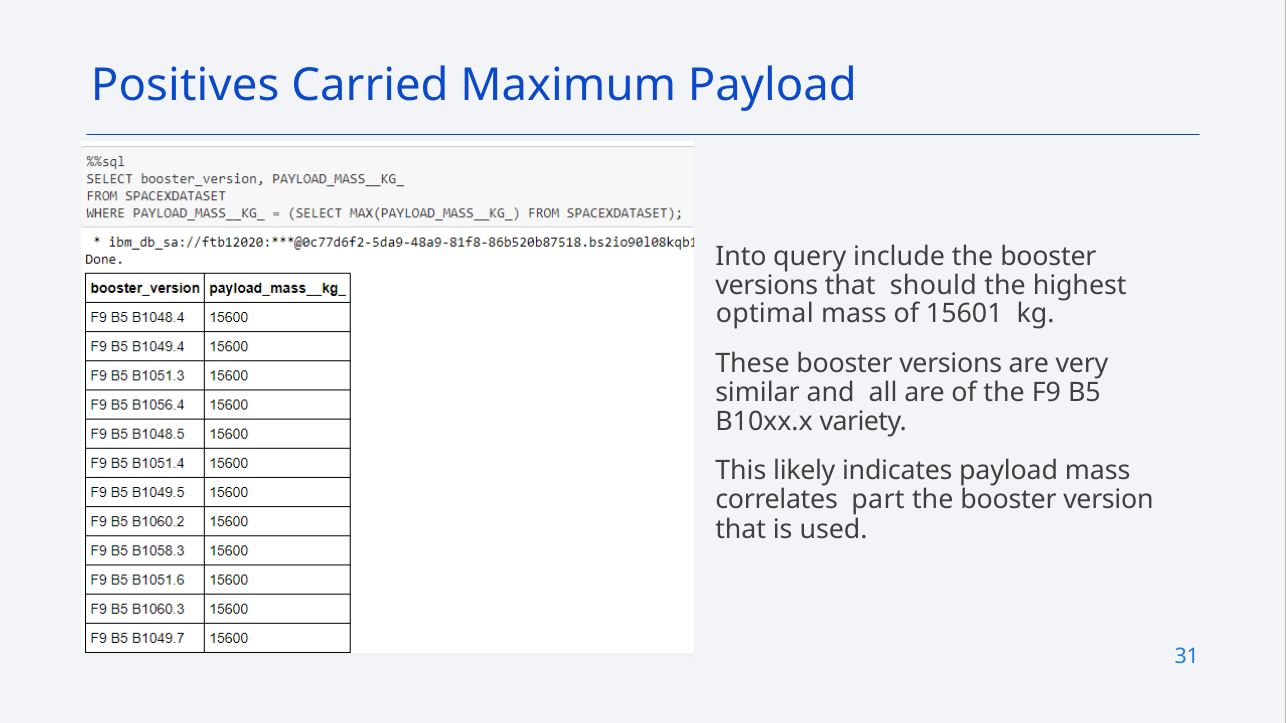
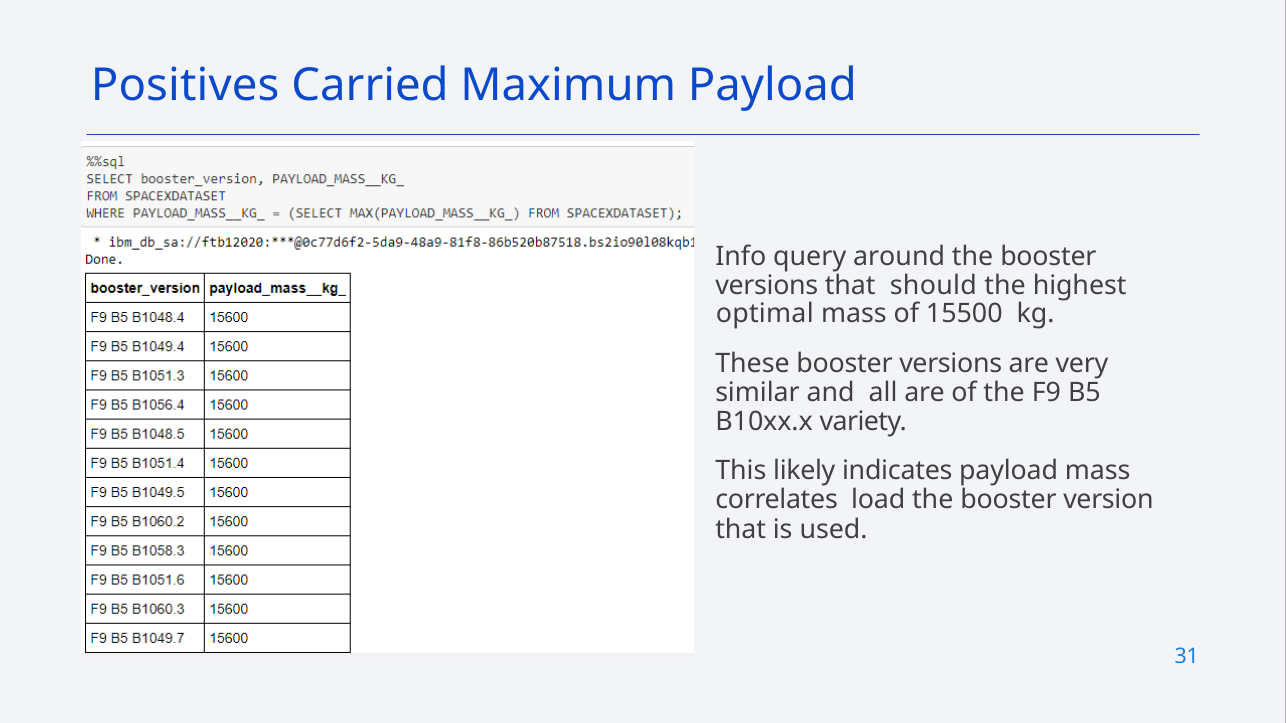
Into: Into -> Info (741, 256)
include: include -> around (899, 256)
15601: 15601 -> 15500 (964, 314)
part: part -> load (878, 500)
